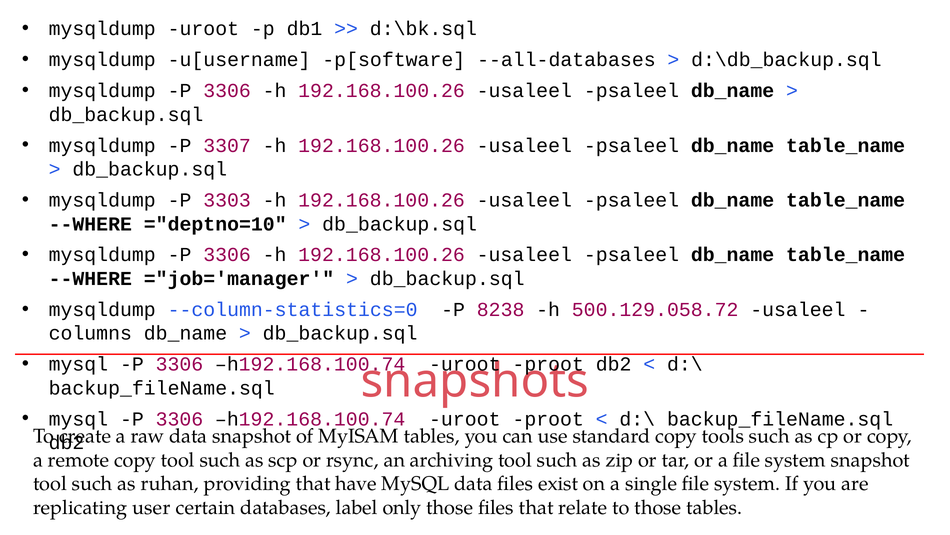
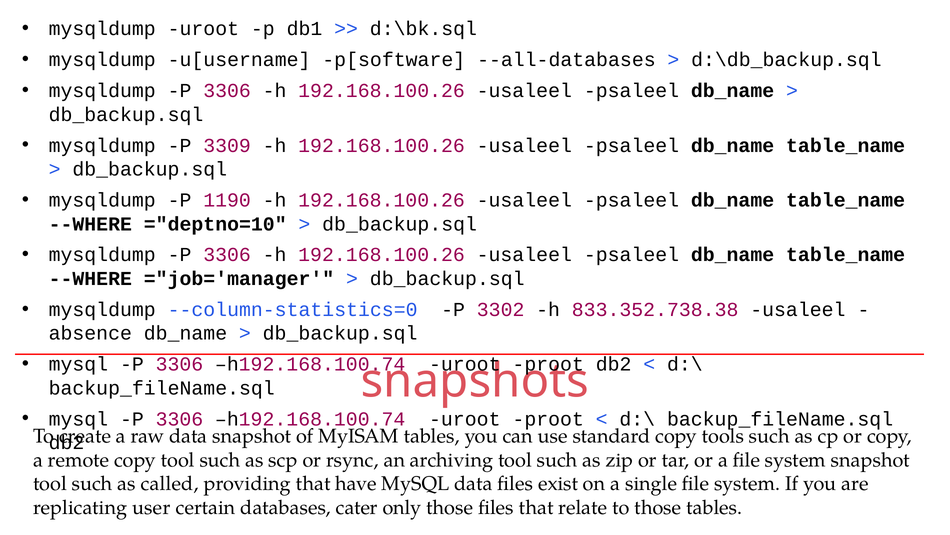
3307: 3307 -> 3309 (227, 145)
3303: 3303 -> 1190 (227, 200)
8238: 8238 -> 3302 (501, 309)
500.129.058.72: 500.129.058.72 -> 833.352.738.38 (655, 309)
columns: columns -> absence (90, 333)
ruhan: ruhan -> called (170, 483)
label: label -> cater (357, 507)
